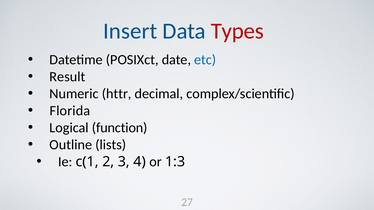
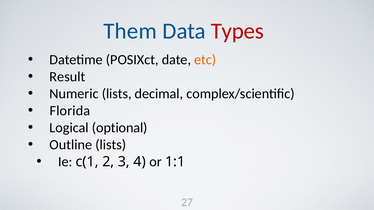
Insert: Insert -> Them (130, 31)
etc colour: blue -> orange (205, 60)
Numeric httr: httr -> lists (117, 94)
function: function -> optional (120, 128)
1:3: 1:3 -> 1:1 (175, 162)
